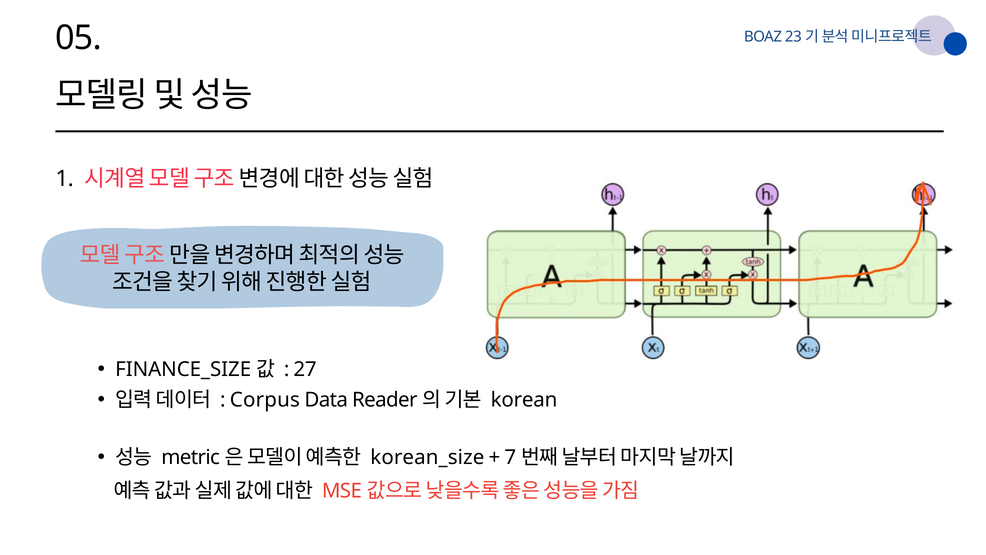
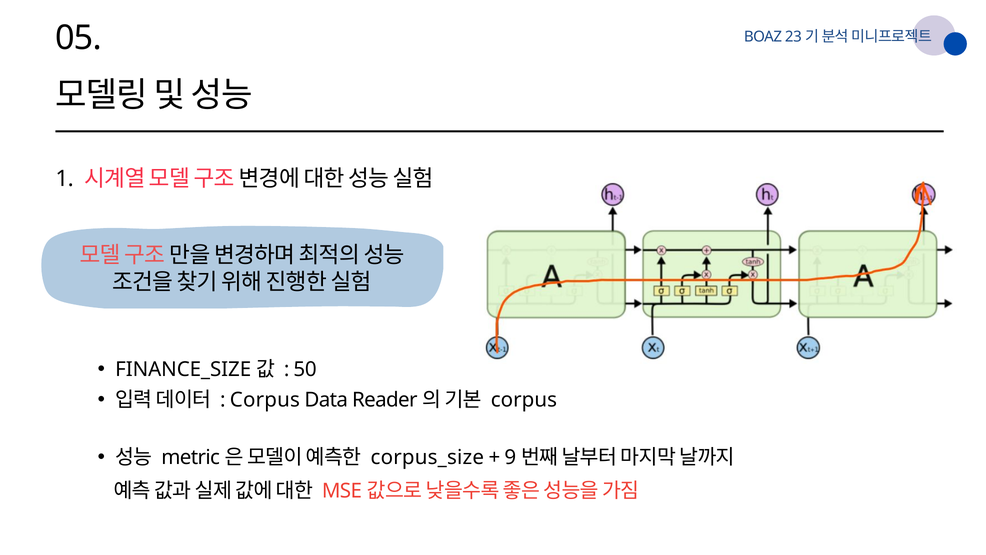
27: 27 -> 50 (305, 369)
korean: korean -> corpus (524, 400)
korean_size: korean_size -> corpus_size (427, 457)
7: 7 -> 9 (510, 457)
